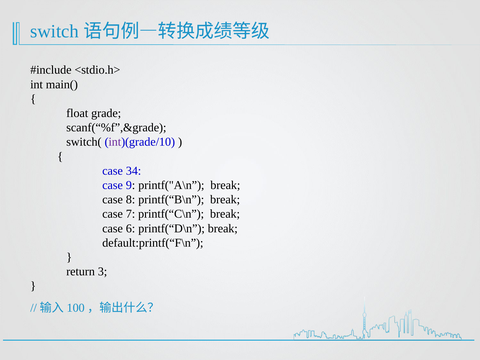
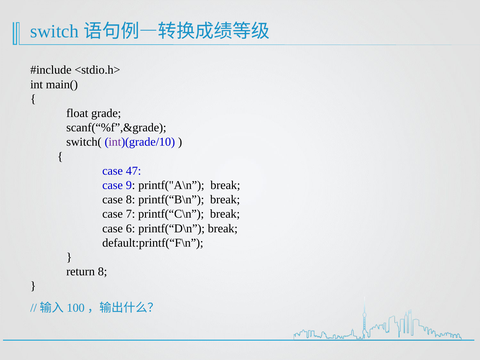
34: 34 -> 47 (134, 171)
return 3: 3 -> 8 (103, 272)
